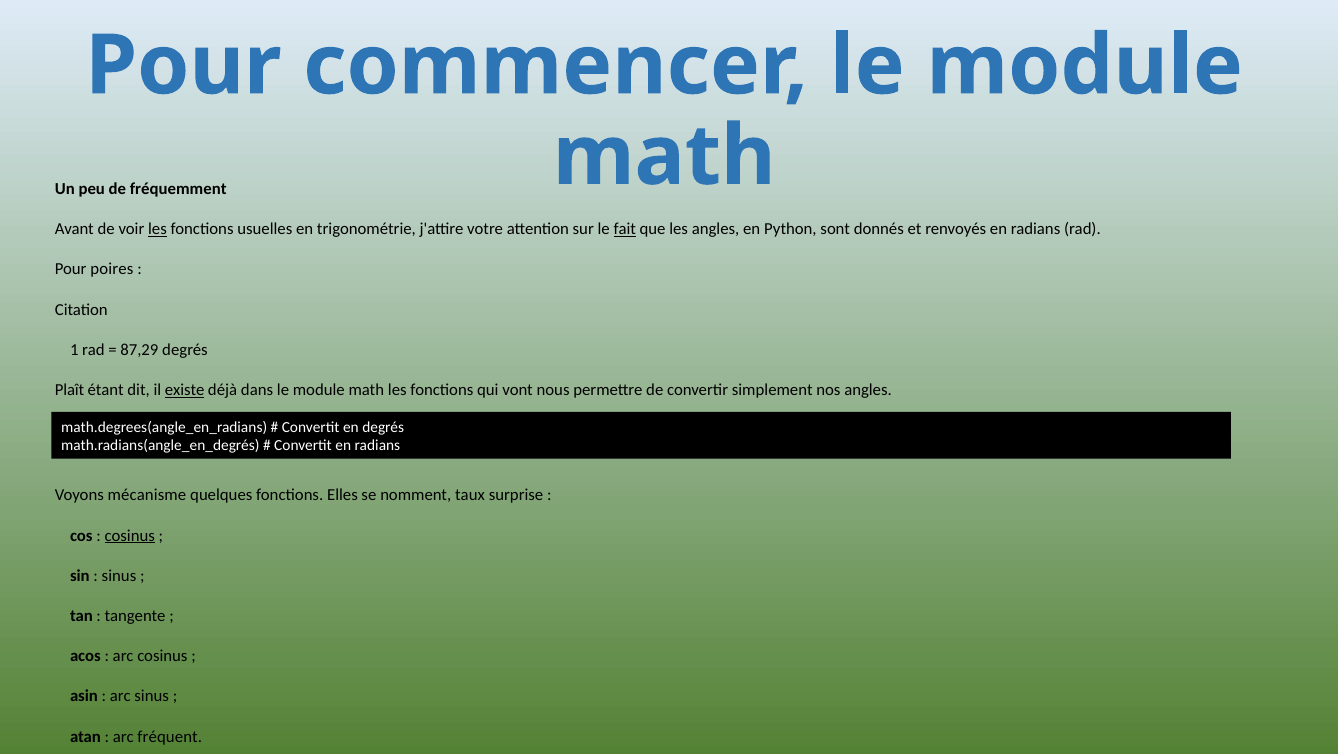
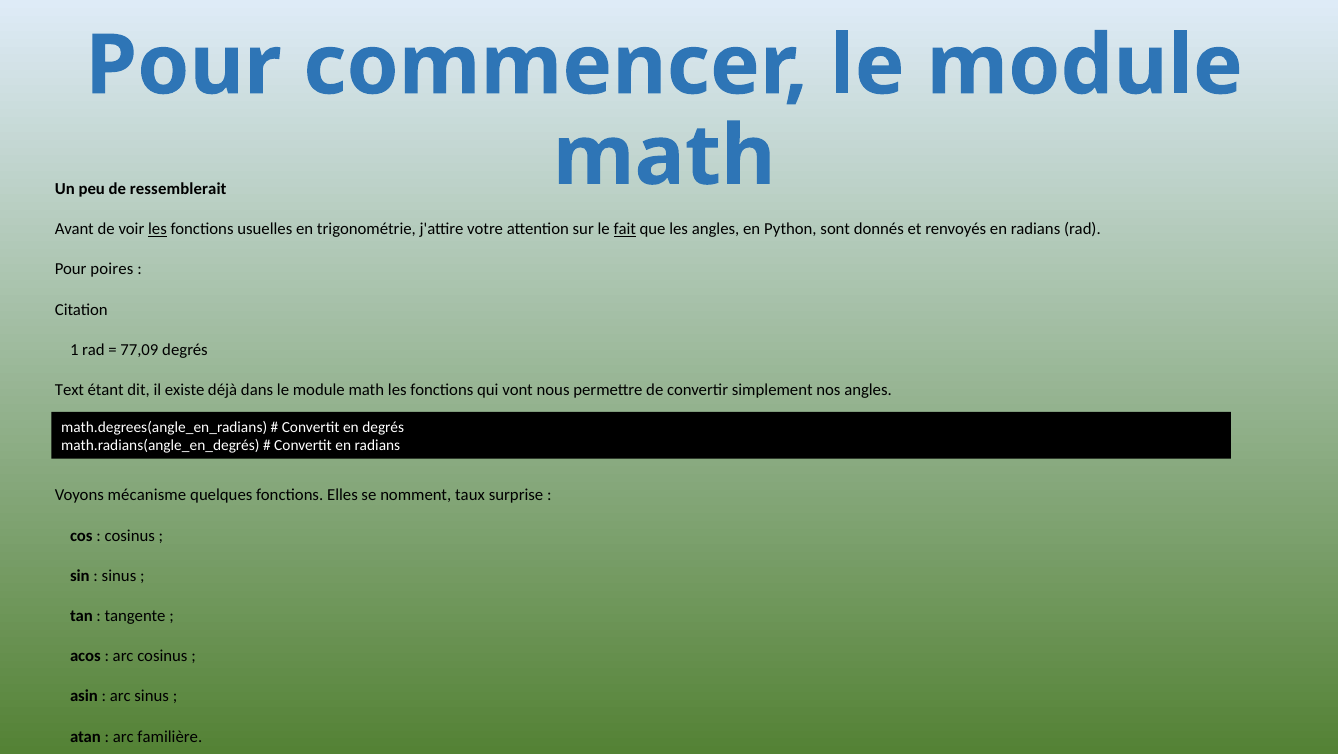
fréquemment: fréquemment -> ressemblerait (178, 189)
87,29: 87,29 -> 77,09 (139, 350)
Plaît: Plaît -> Text (69, 390)
existe underline: present -> none (185, 390)
cosinus underline: present -> none (130, 536)
fréquent: fréquent -> familière (170, 737)
